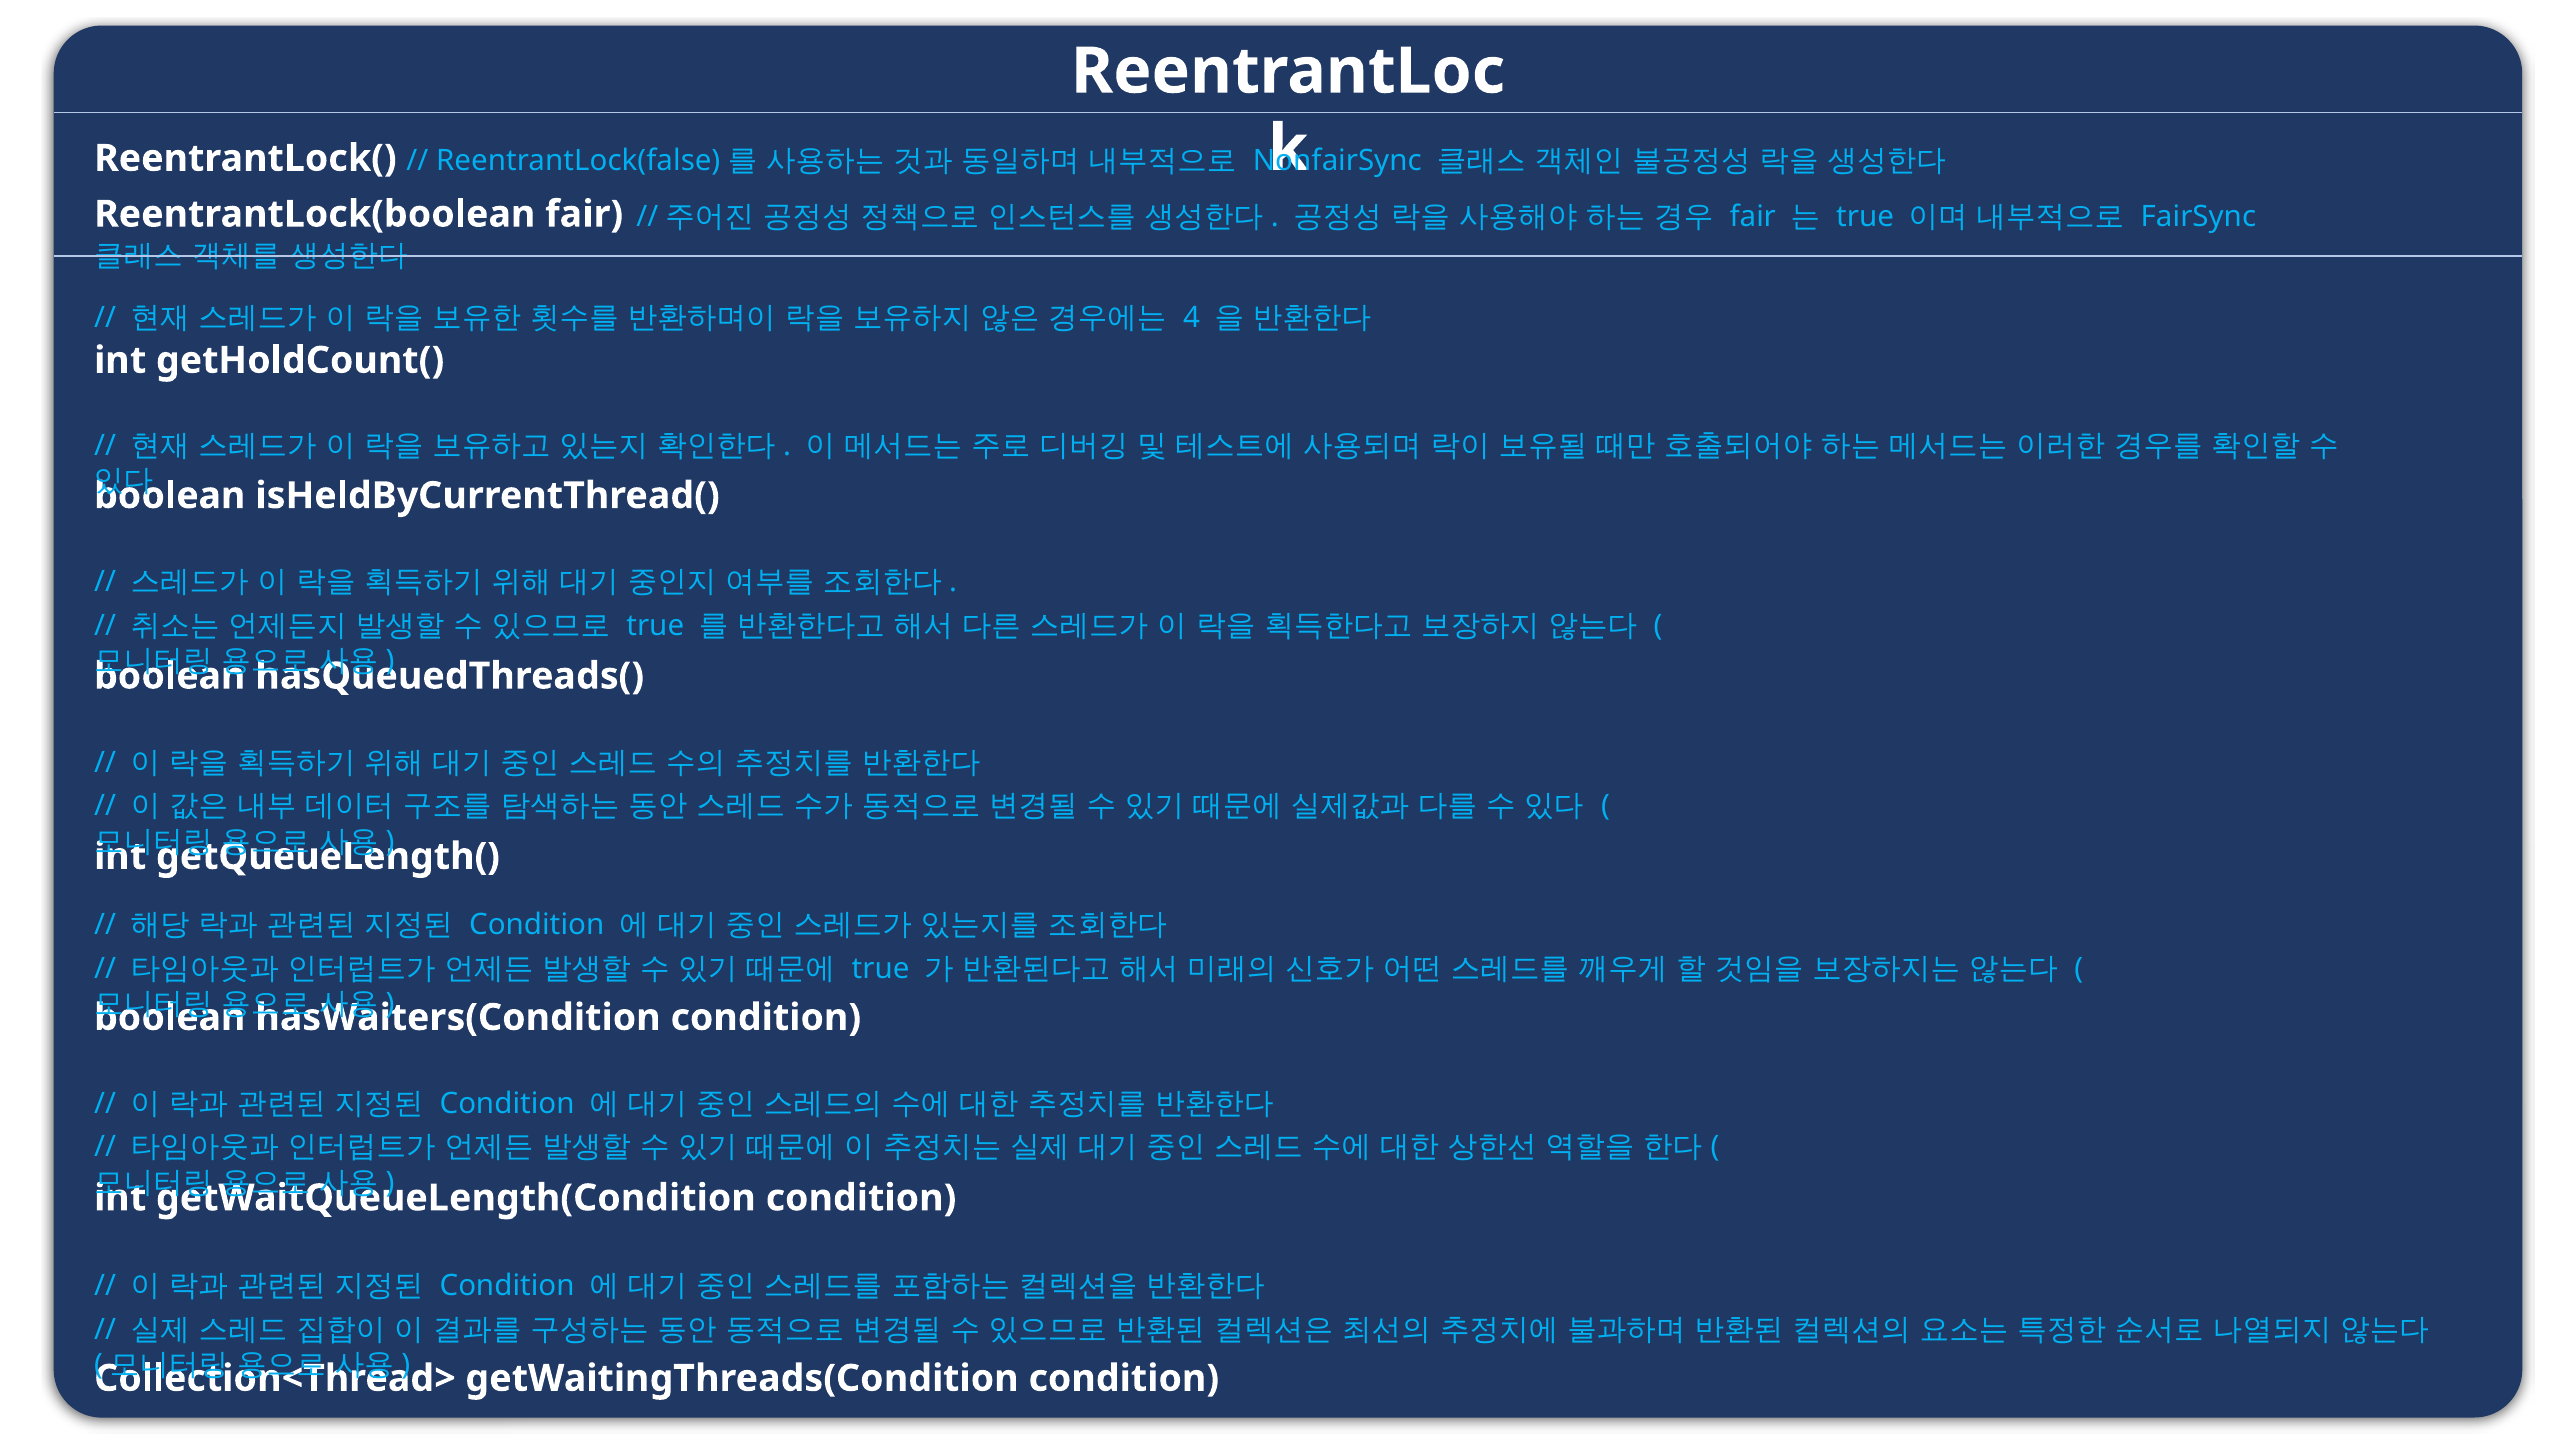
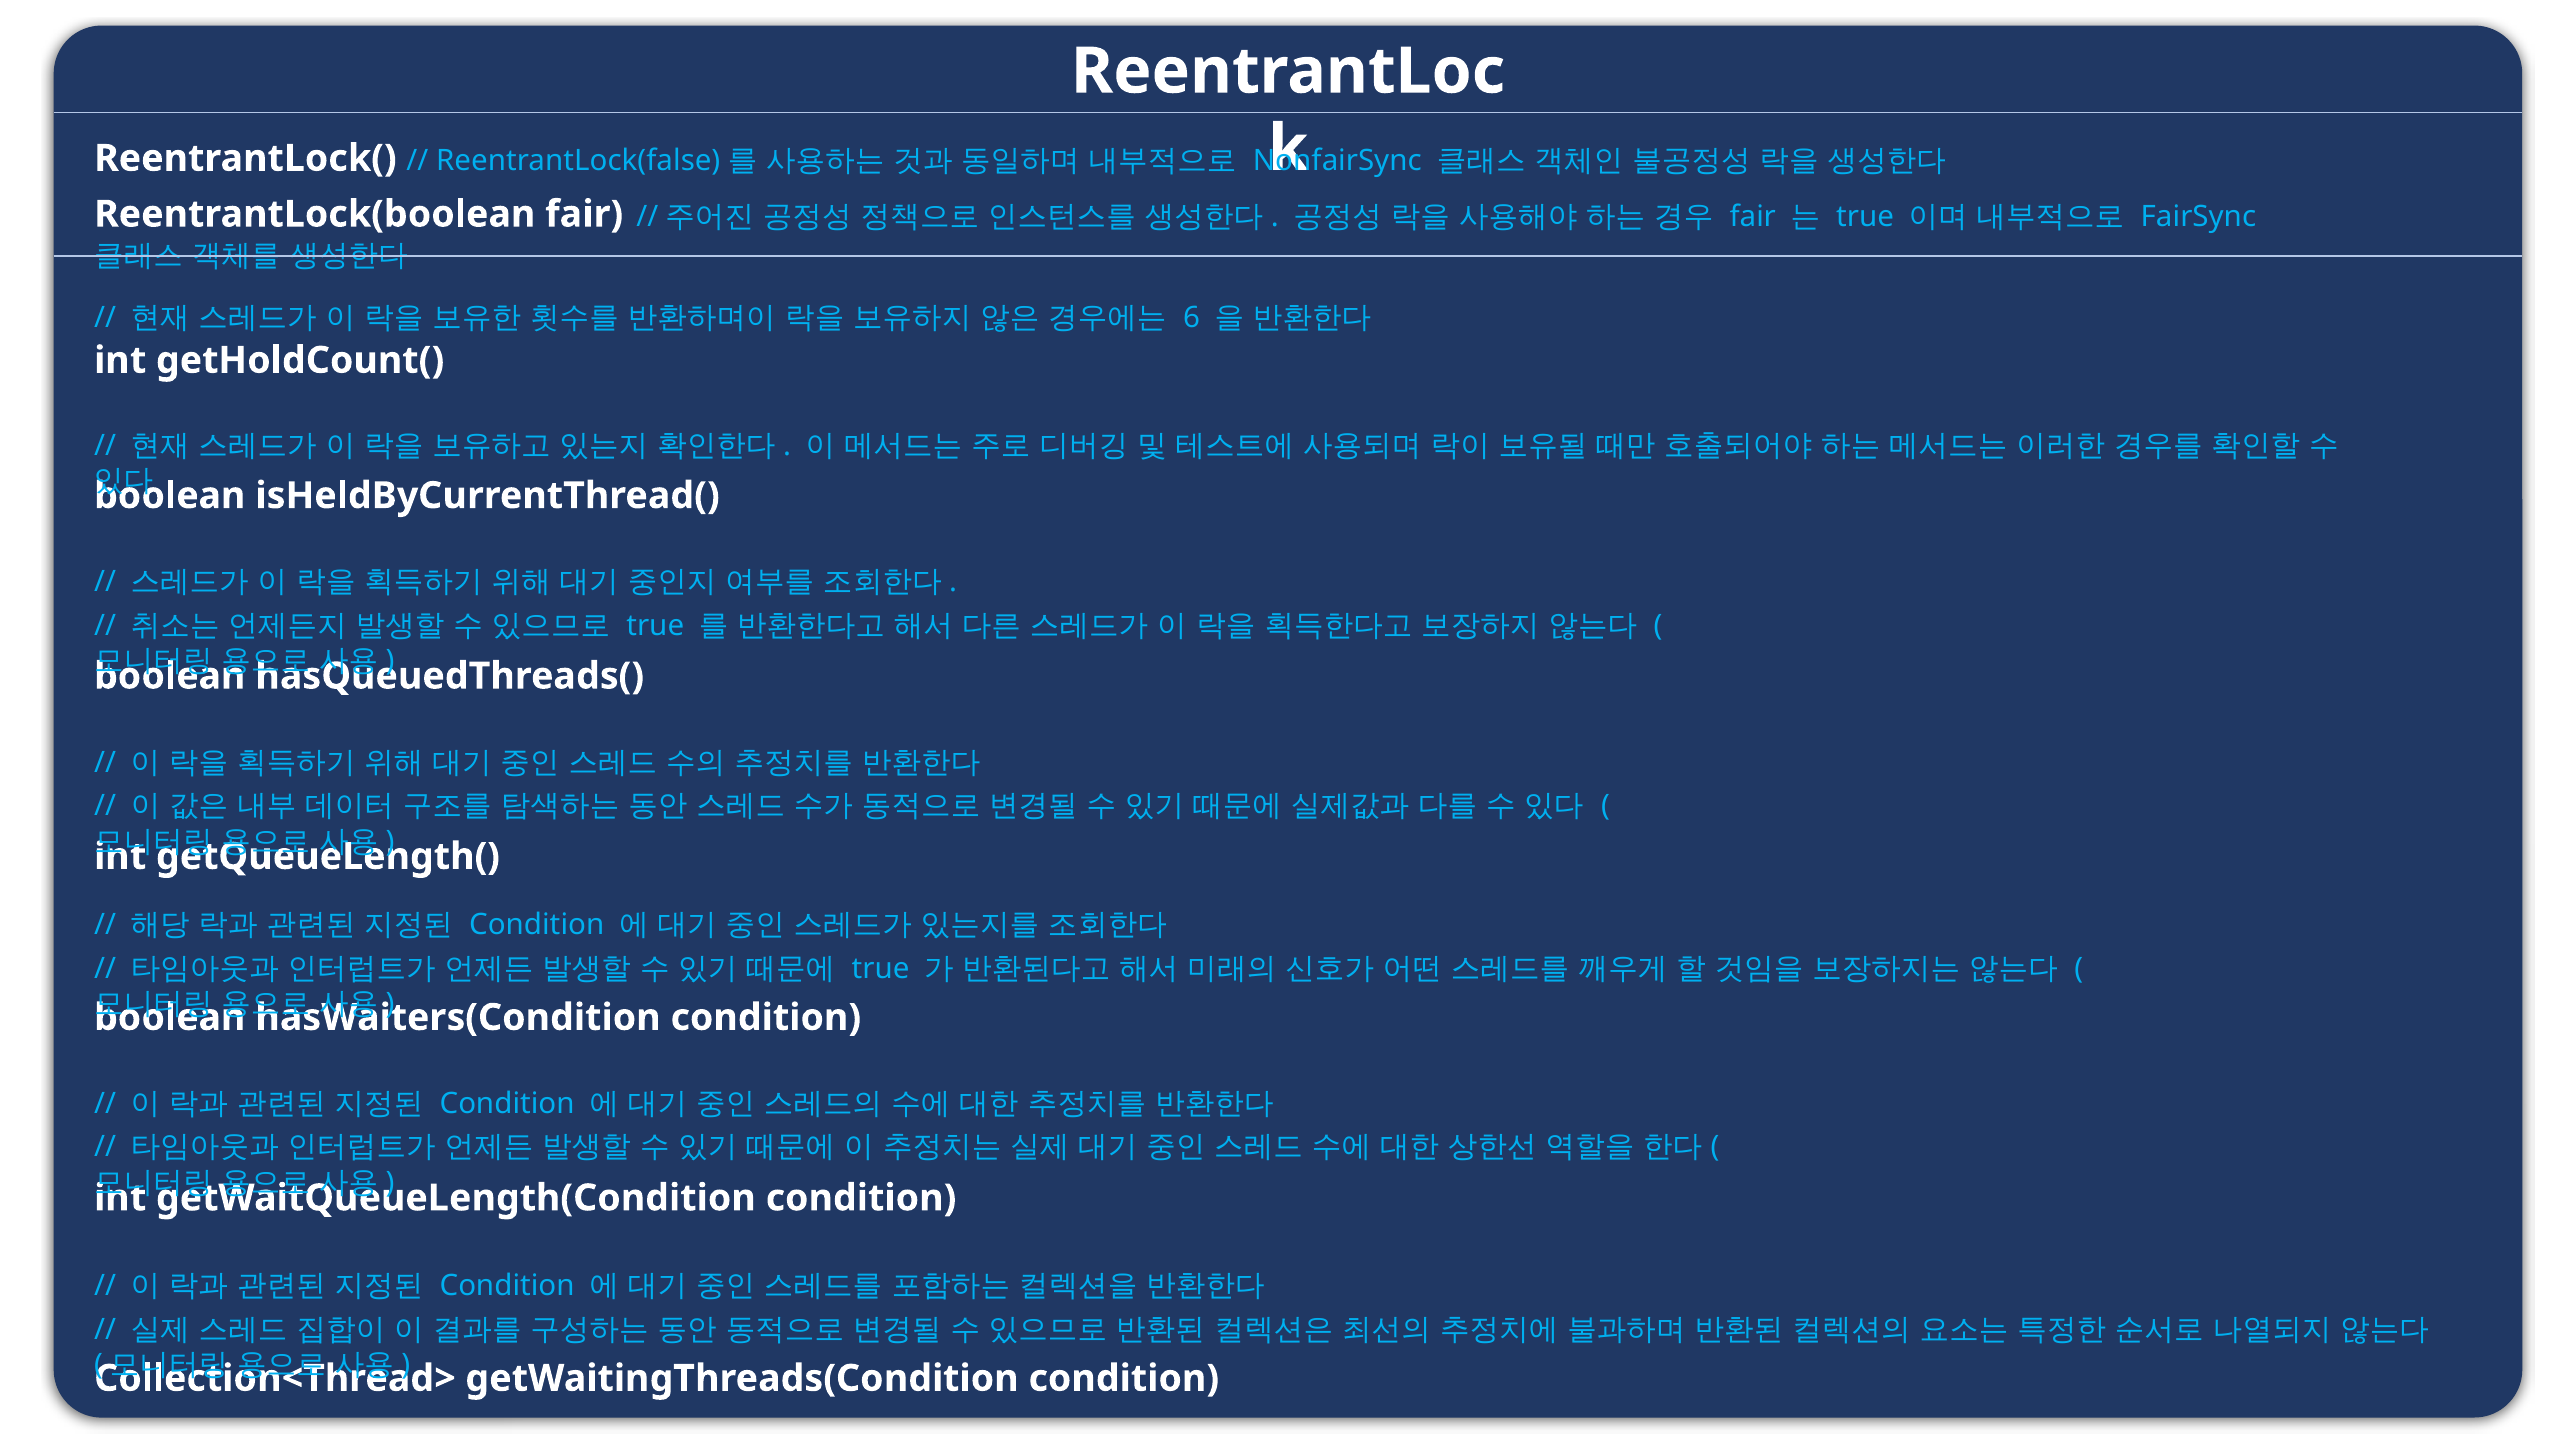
4: 4 -> 6 (1192, 318)
